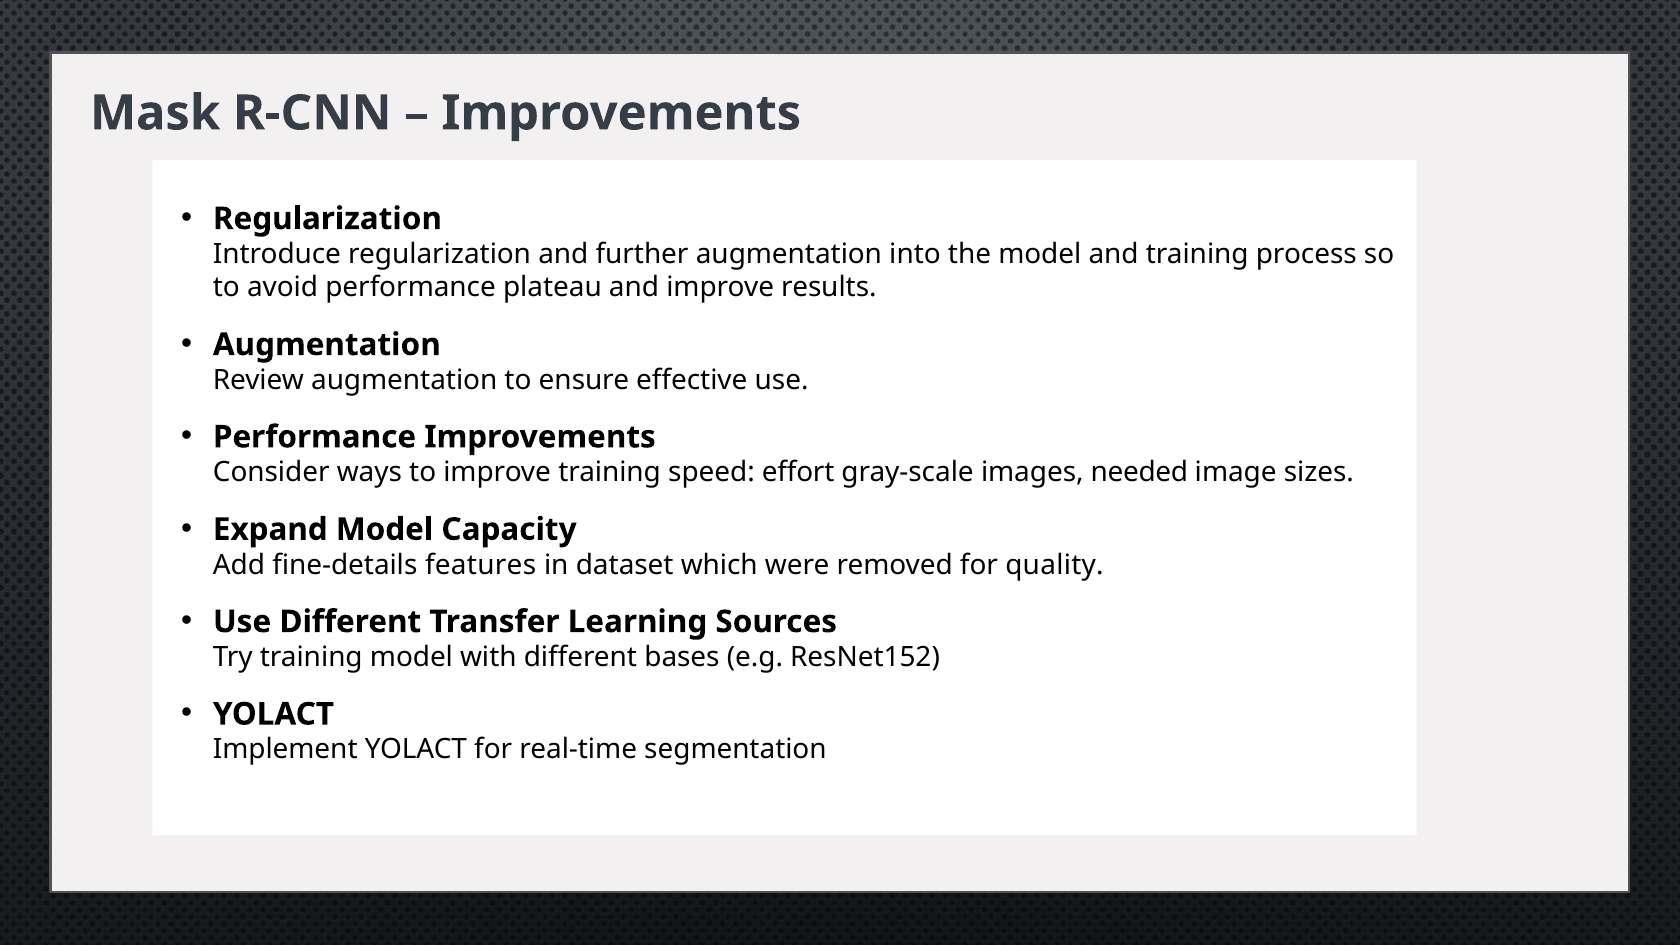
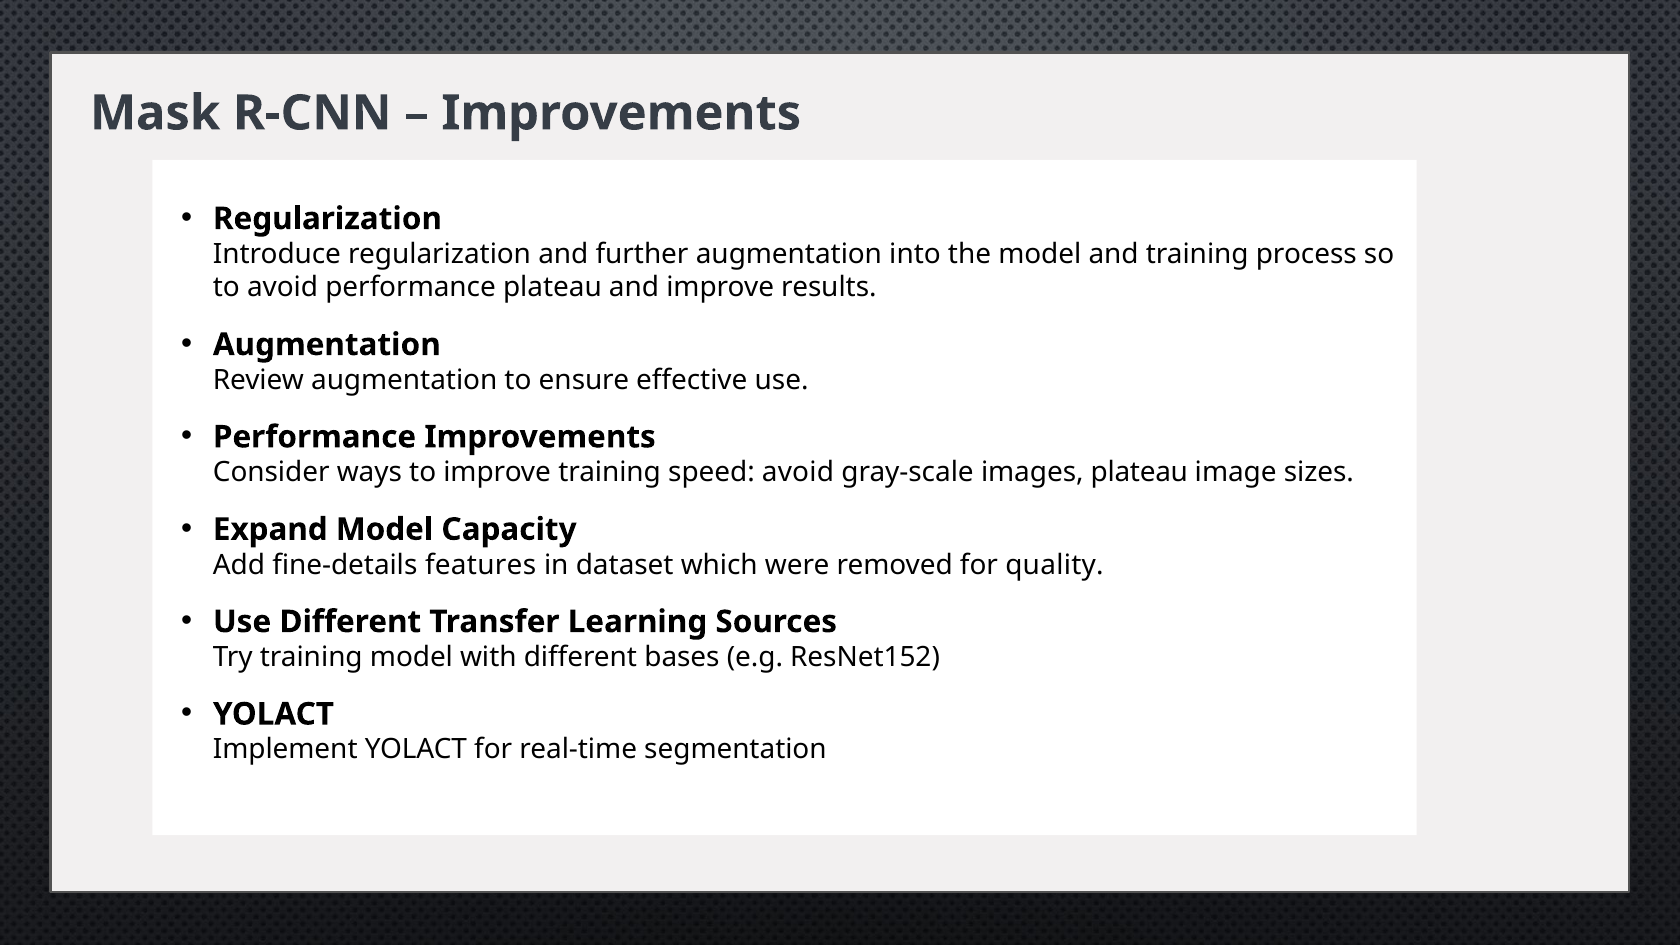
speed effort: effort -> avoid (798, 472)
images needed: needed -> plateau (1139, 472)
